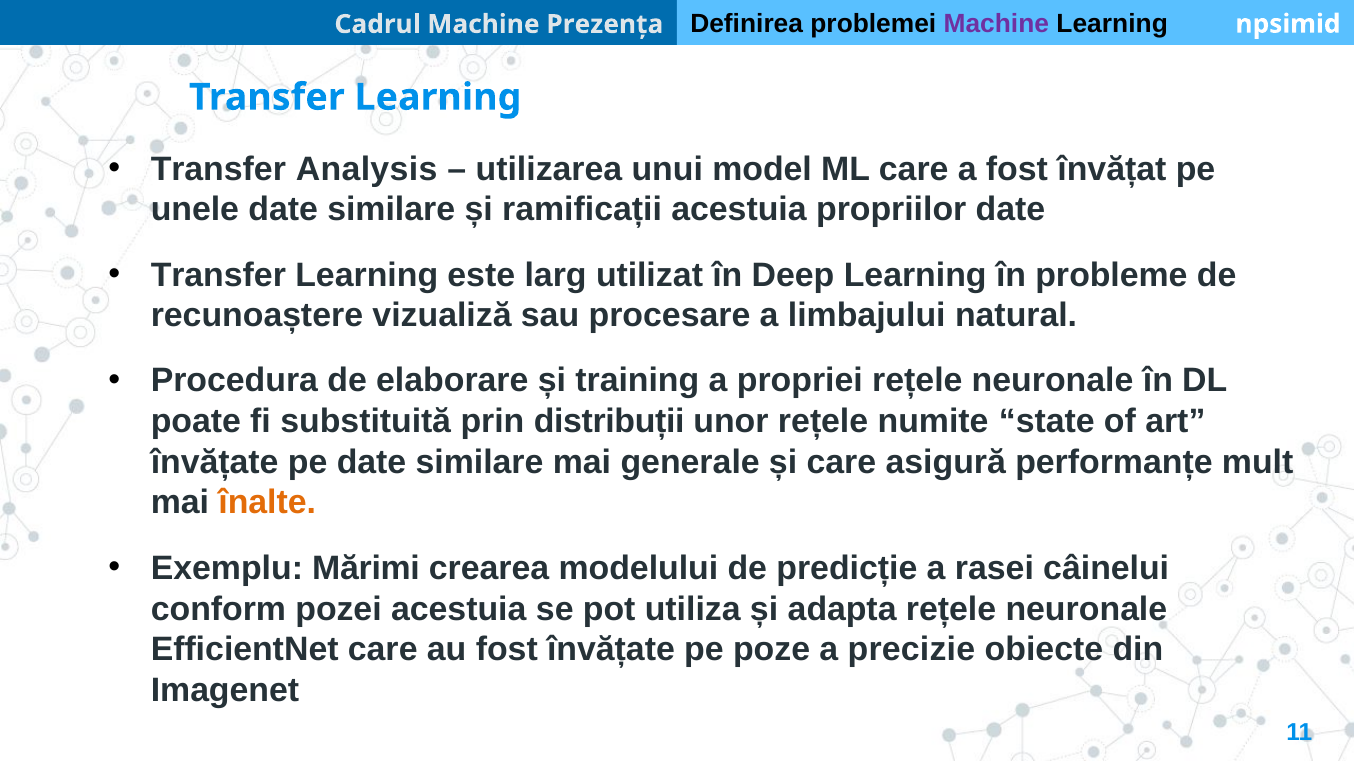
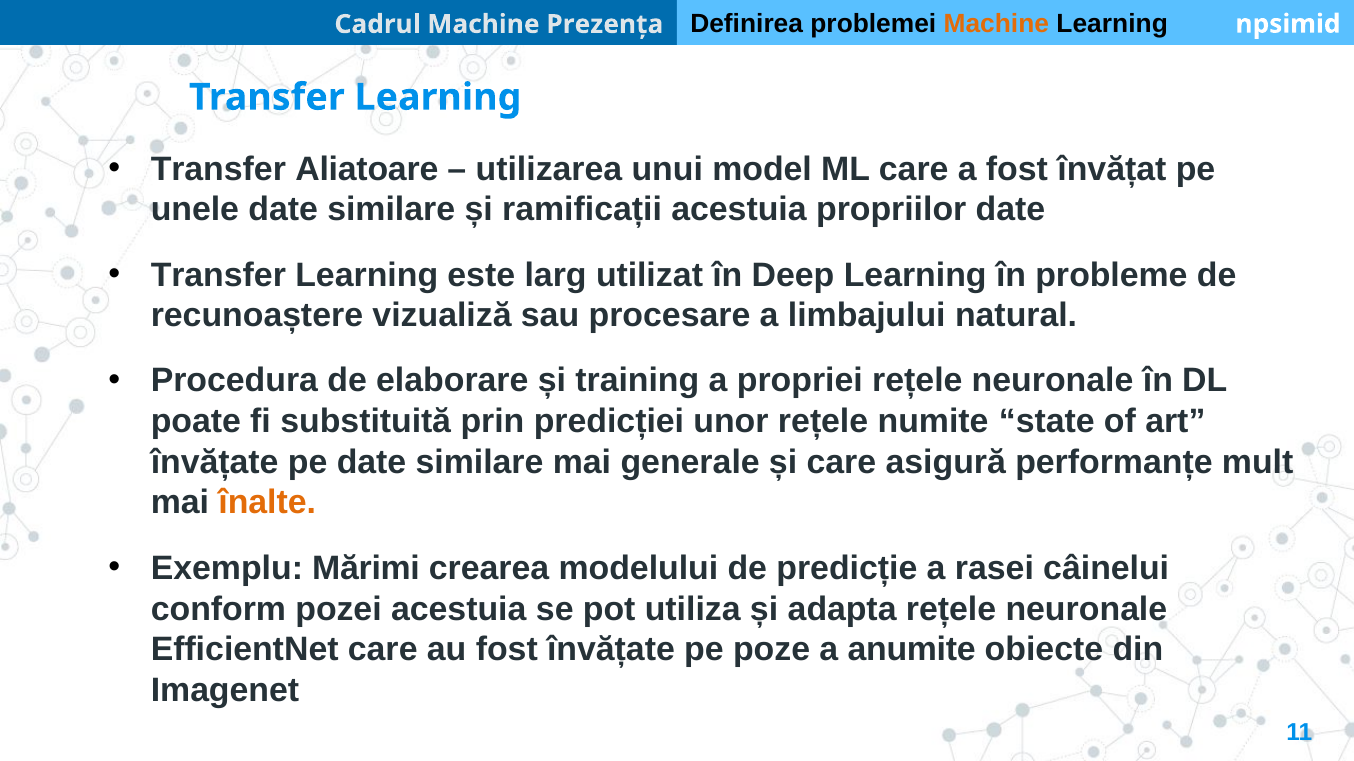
Machine colour: purple -> orange (996, 24)
Analysis: Analysis -> Aliatoare (367, 169)
distribuții: distribuții -> predicției (609, 422)
precizie: precizie -> anumite (912, 650)
